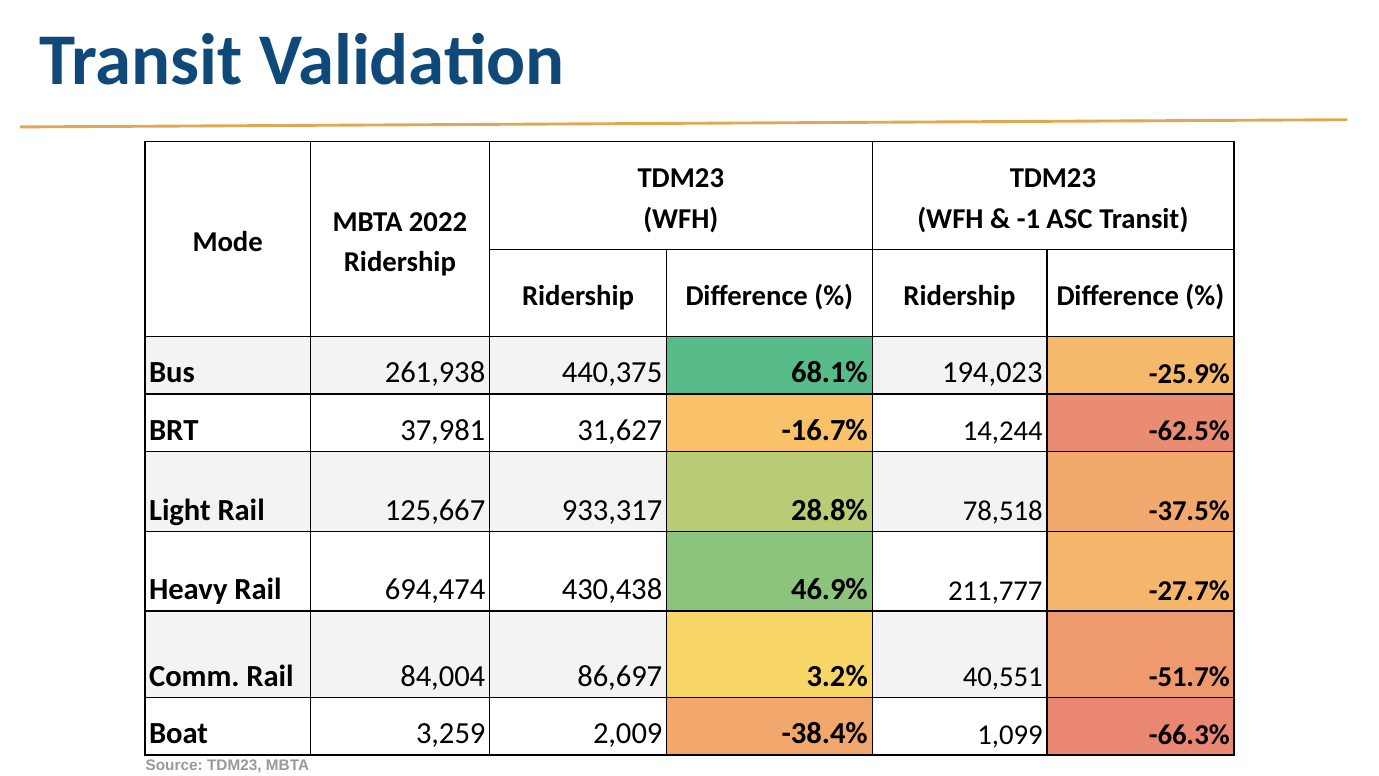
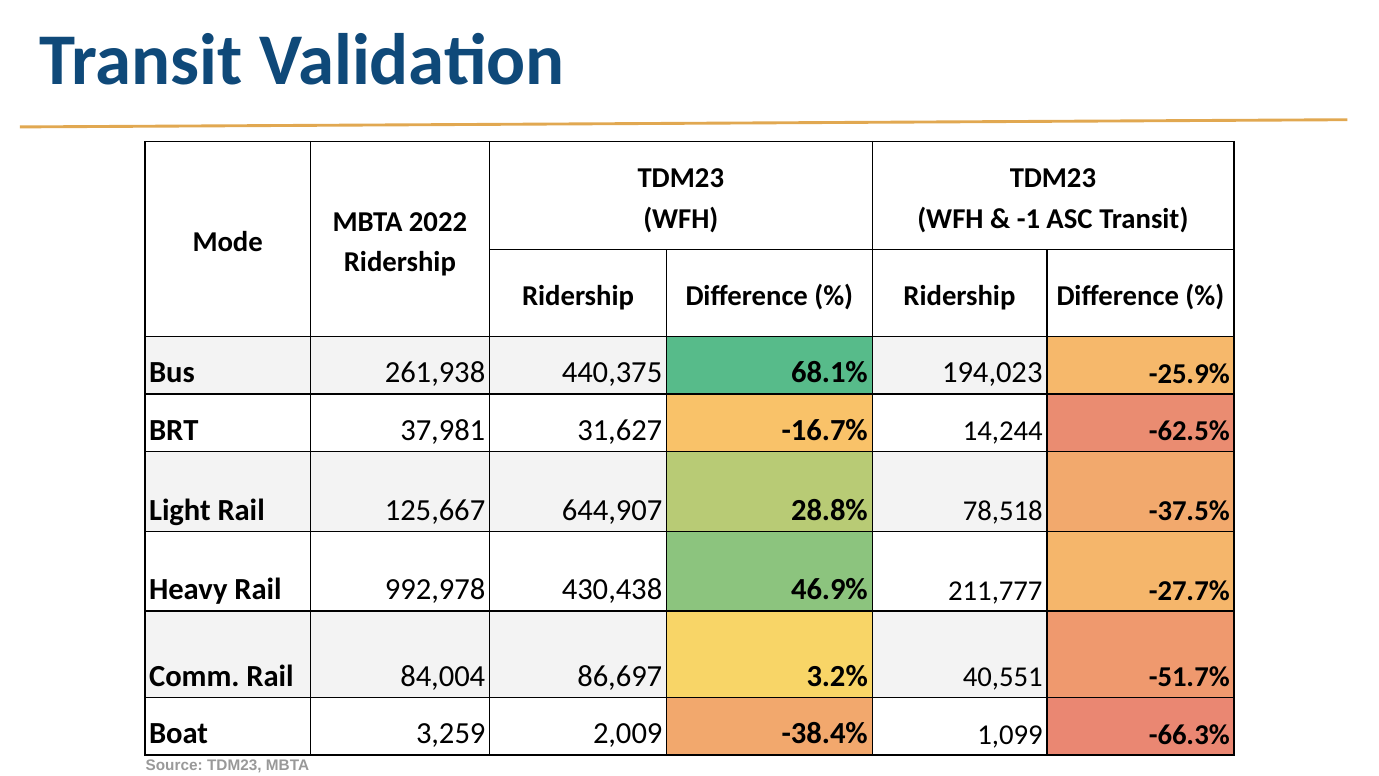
933,317: 933,317 -> 644,907 (612, 510)
694,474: 694,474 -> 992,978 (435, 589)
